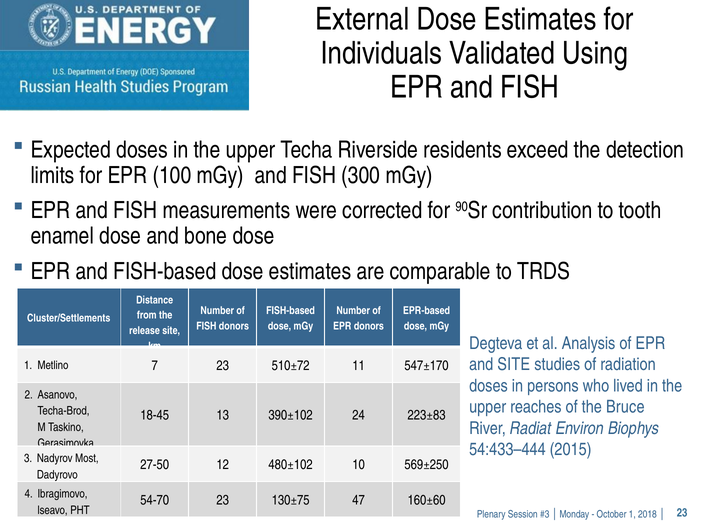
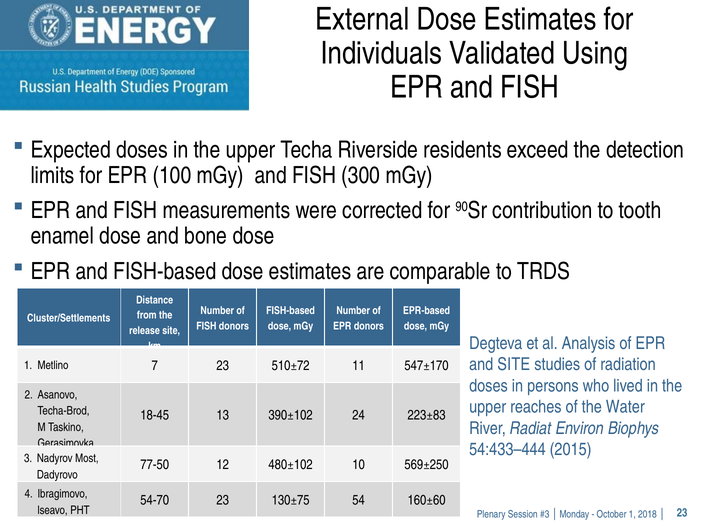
Bruce: Bruce -> Water (625, 407)
27-50: 27-50 -> 77-50 (155, 464)
47: 47 -> 54 (359, 500)
